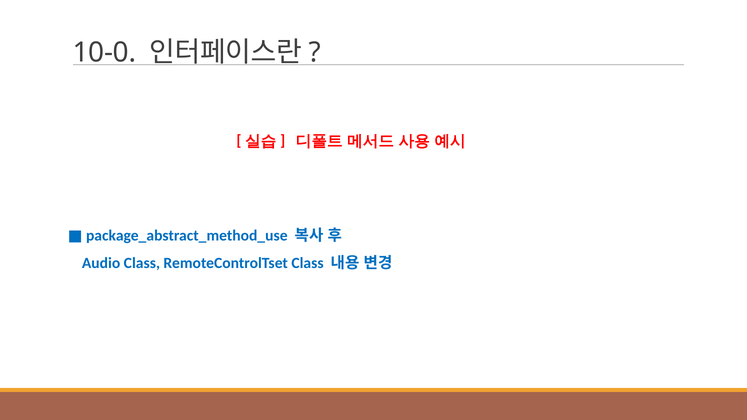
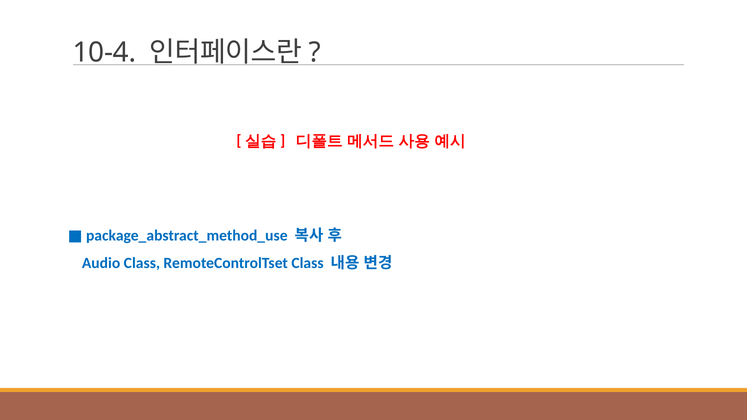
10-0: 10-0 -> 10-4 (104, 53)
